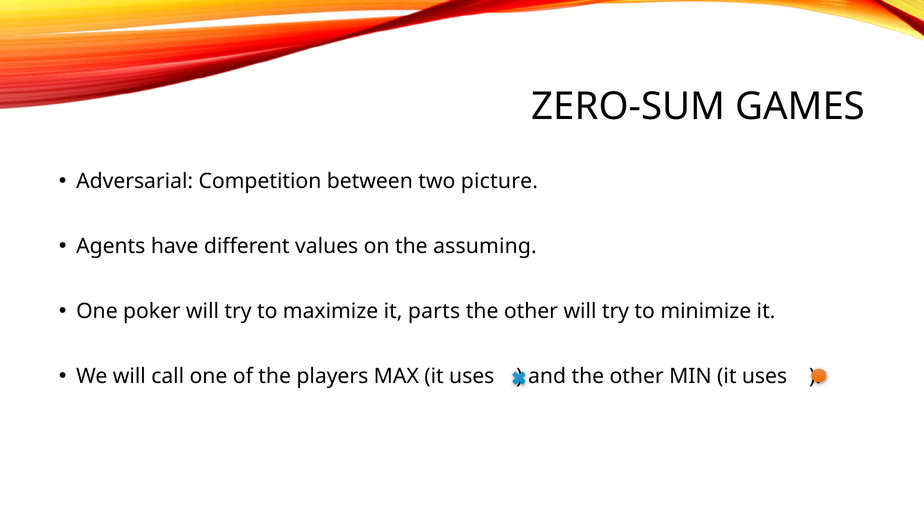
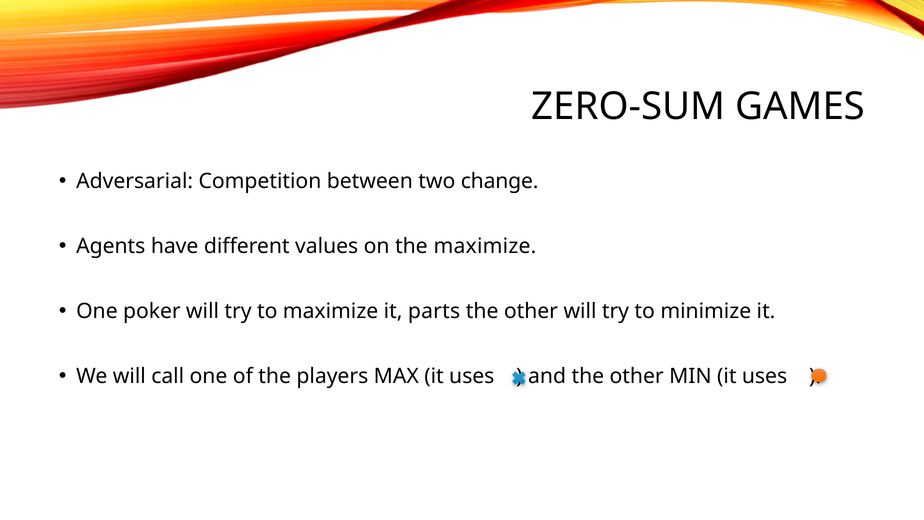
picture: picture -> change (500, 181)
the assuming: assuming -> maximize (485, 246)
